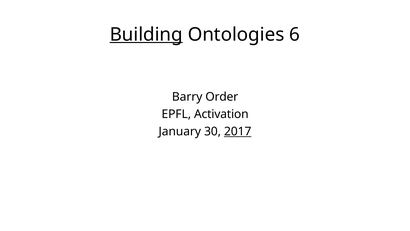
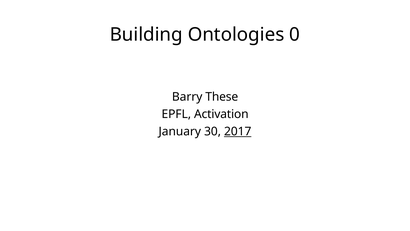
Building underline: present -> none (146, 34)
6: 6 -> 0 (295, 34)
Order: Order -> These (222, 97)
